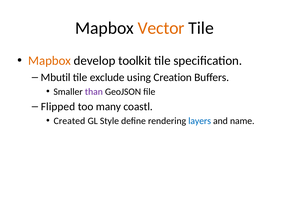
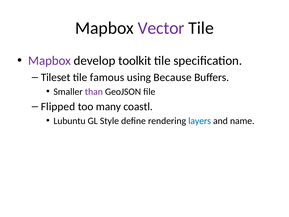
Vector colour: orange -> purple (161, 28)
Mapbox colour: orange -> purple (50, 61)
Mbutil: Mbutil -> Tileset (56, 77)
exclude: exclude -> famous (107, 77)
Creation: Creation -> Because (173, 77)
Created: Created -> Lubuntu (70, 121)
